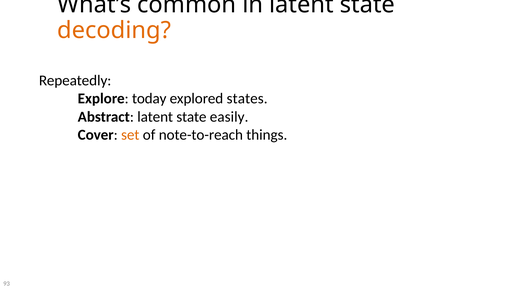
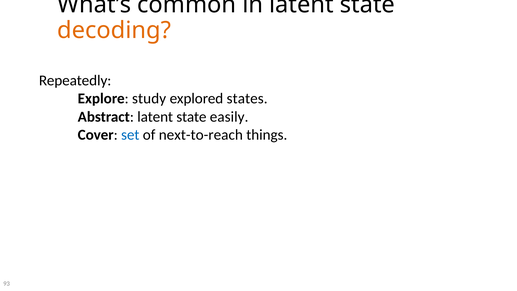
today: today -> study (149, 99)
set colour: orange -> blue (130, 135)
note-to-reach: note-to-reach -> next-to-reach (201, 135)
